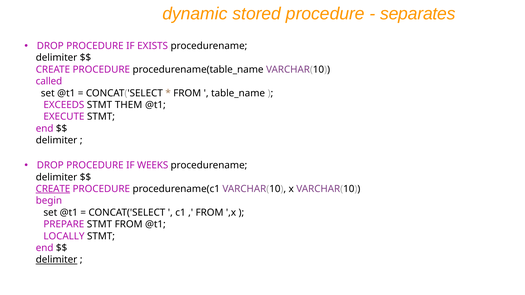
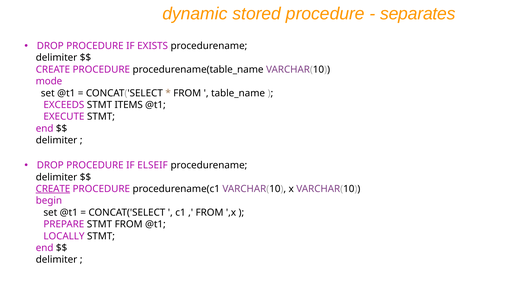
called: called -> mode (49, 81)
THEM: THEM -> ITEMS (129, 105)
WEEKS: WEEKS -> ELSEIF (153, 165)
delimiter underline: present -> none (57, 260)
